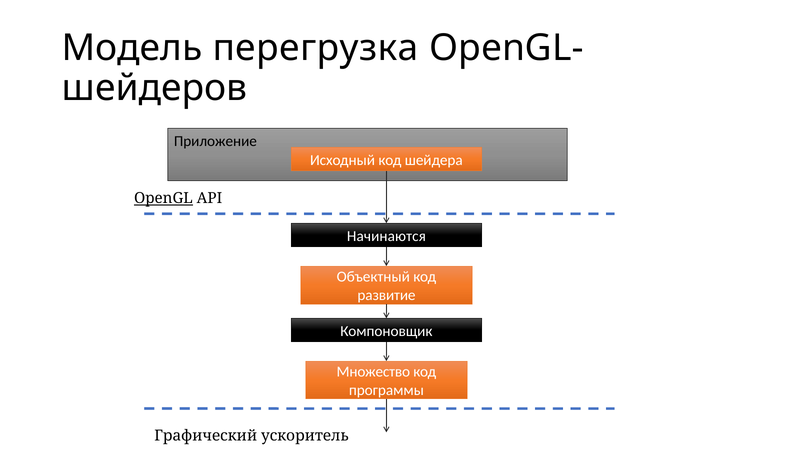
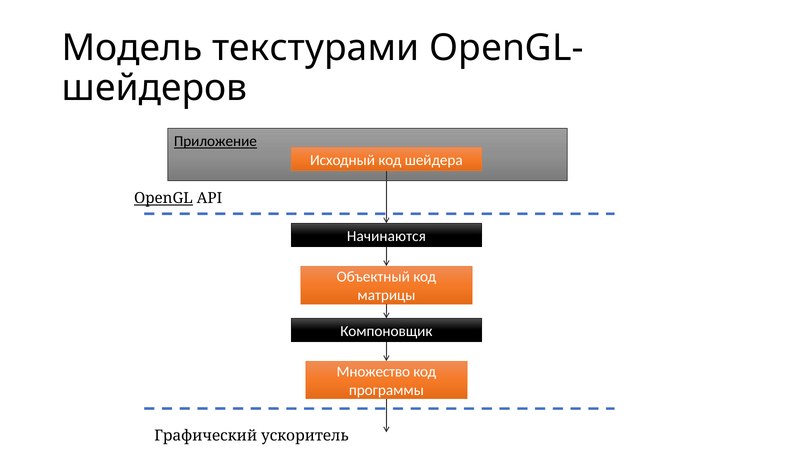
перегрузка: перегрузка -> текстурами (316, 48)
Приложение underline: none -> present (215, 141)
развитие: развитие -> матрицы (386, 295)
